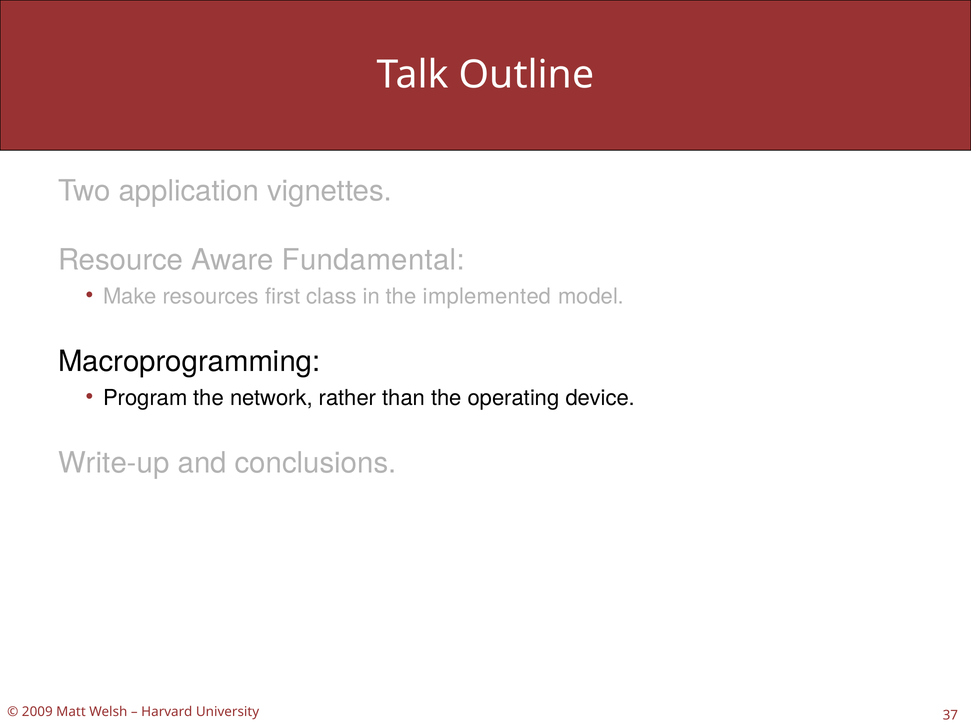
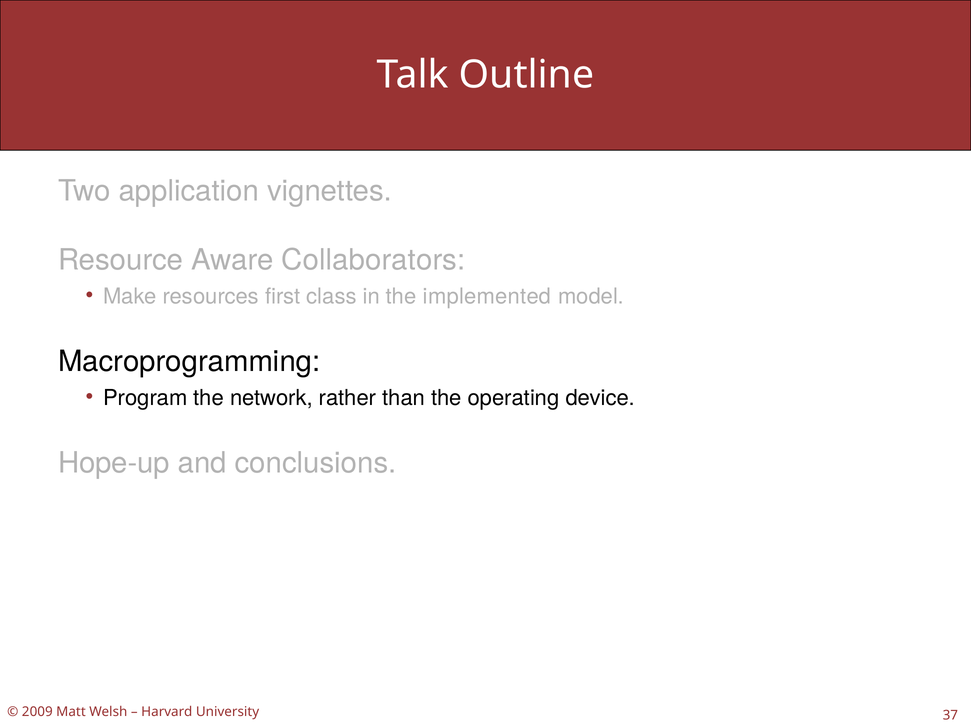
Fundamental: Fundamental -> Collaborators (373, 260)
Write-up: Write-up -> Hope-up (114, 463)
